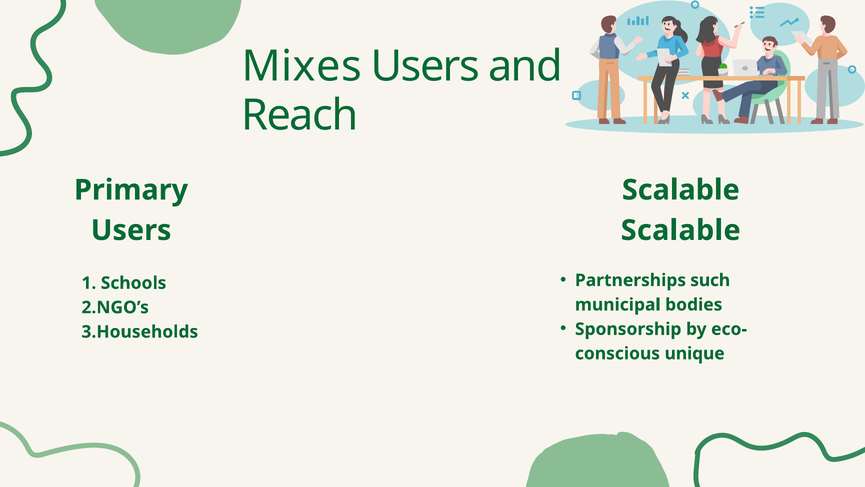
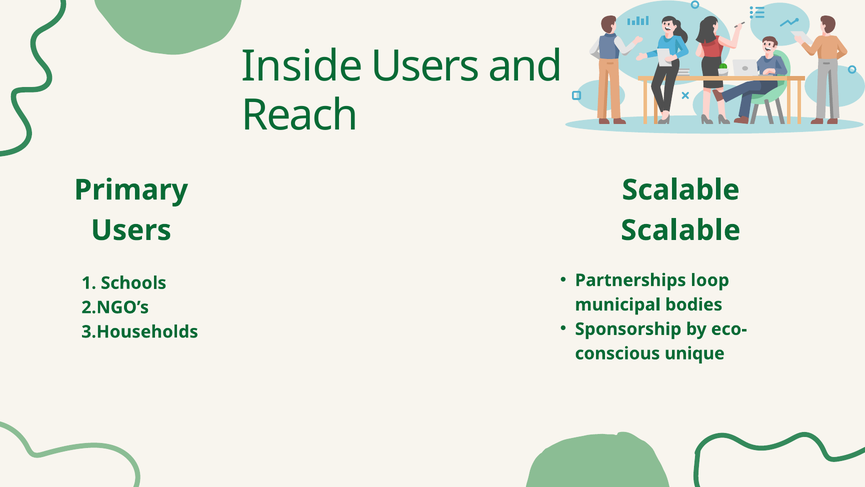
Mixes: Mixes -> Inside (302, 66)
such: such -> loop (710, 280)
